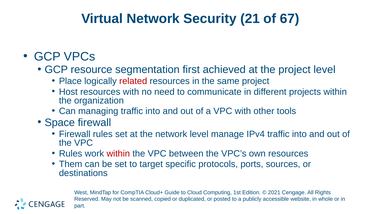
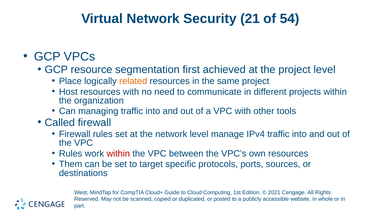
67: 67 -> 54 (290, 19)
related colour: red -> orange (133, 81)
Space: Space -> Called (60, 123)
